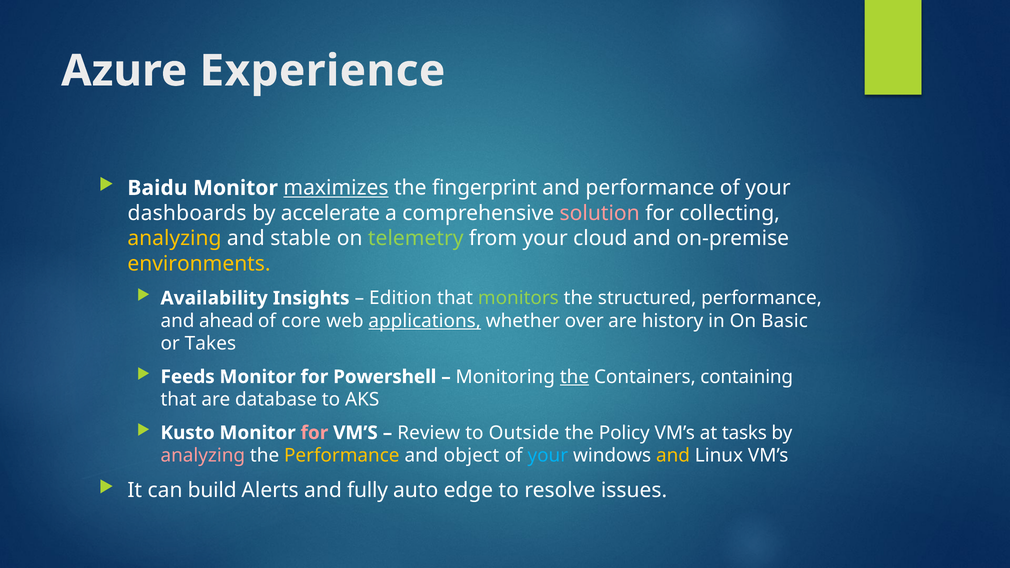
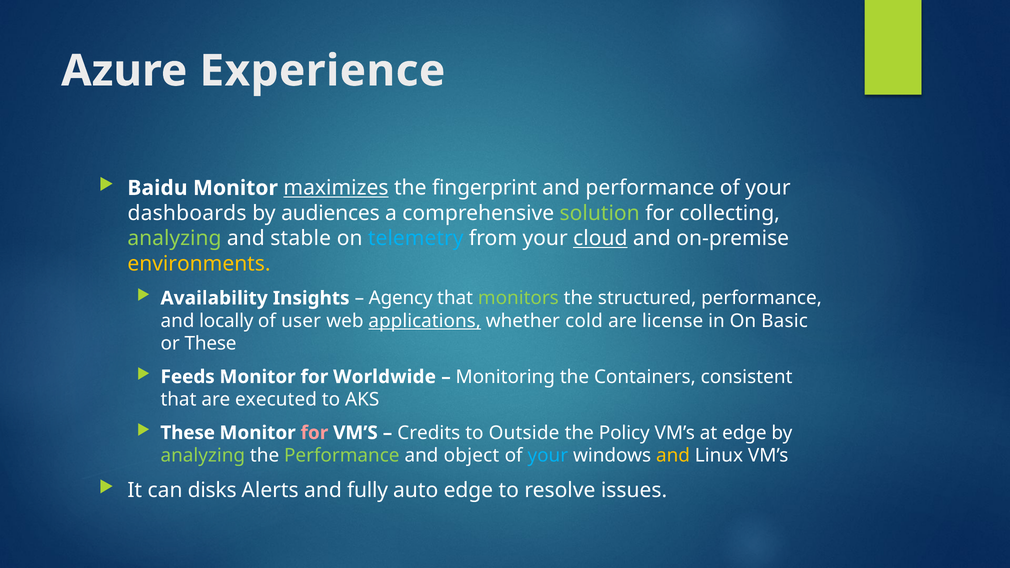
accelerate: accelerate -> audiences (330, 213)
solution colour: pink -> light green (600, 213)
analyzing colour: yellow -> light green (174, 239)
telemetry colour: light green -> light blue (416, 239)
cloud underline: none -> present (600, 239)
Edition: Edition -> Agency (401, 298)
ahead: ahead -> locally (226, 321)
core: core -> user (301, 321)
over: over -> cold (584, 321)
history: history -> license (673, 321)
or Takes: Takes -> These (211, 344)
Powershell: Powershell -> Worldwide (385, 377)
the underline: present -> none (574, 377)
containing: containing -> consistent (747, 377)
database: database -> executed (276, 400)
Kusto: Kusto -> These (188, 433)
Review: Review -> Credits (429, 433)
at tasks: tasks -> edge (744, 433)
analyzing colour: pink -> light green (203, 456)
Performance colour: yellow -> light green (342, 456)
build: build -> disks (212, 490)
